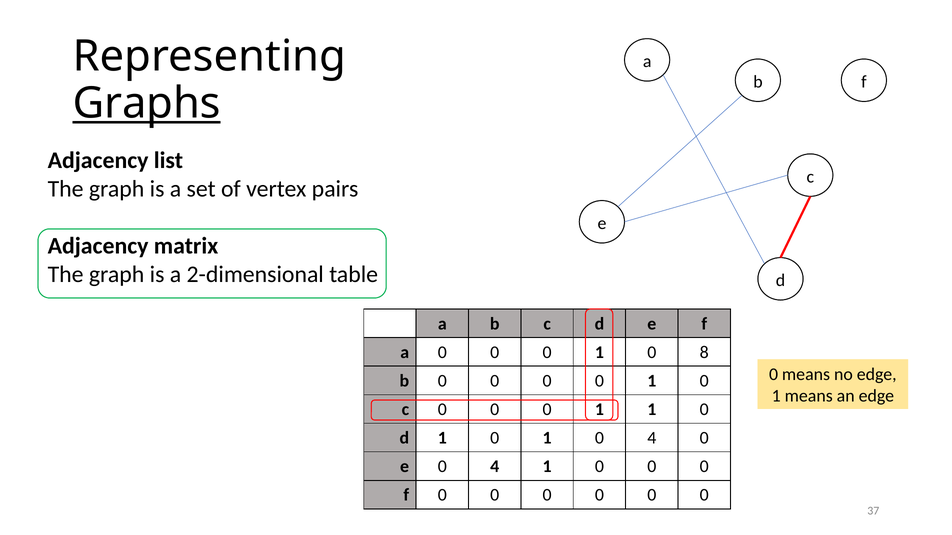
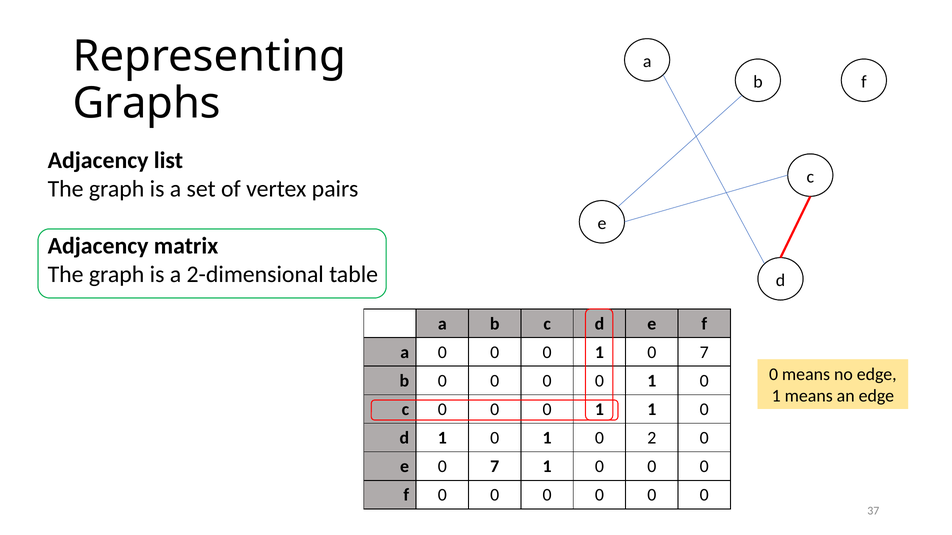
Graphs underline: present -> none (147, 104)
1 0 8: 8 -> 7 (704, 353)
1 0 4: 4 -> 2 (652, 438)
e 0 4: 4 -> 7 (495, 467)
